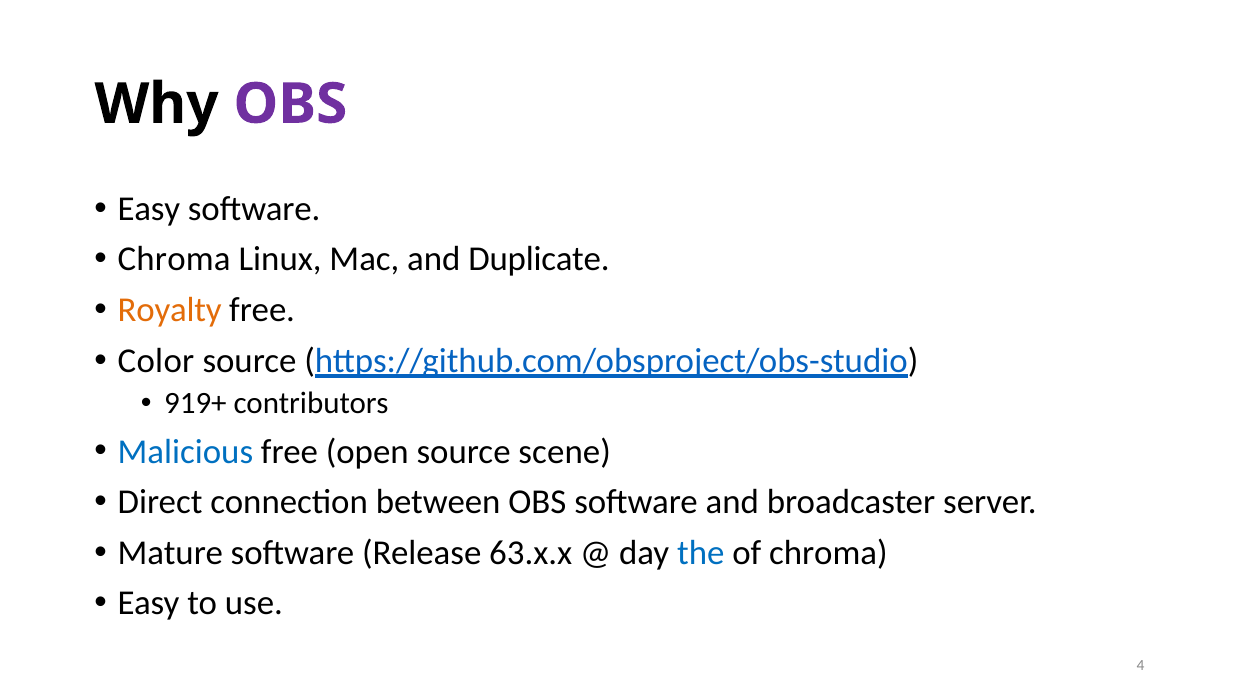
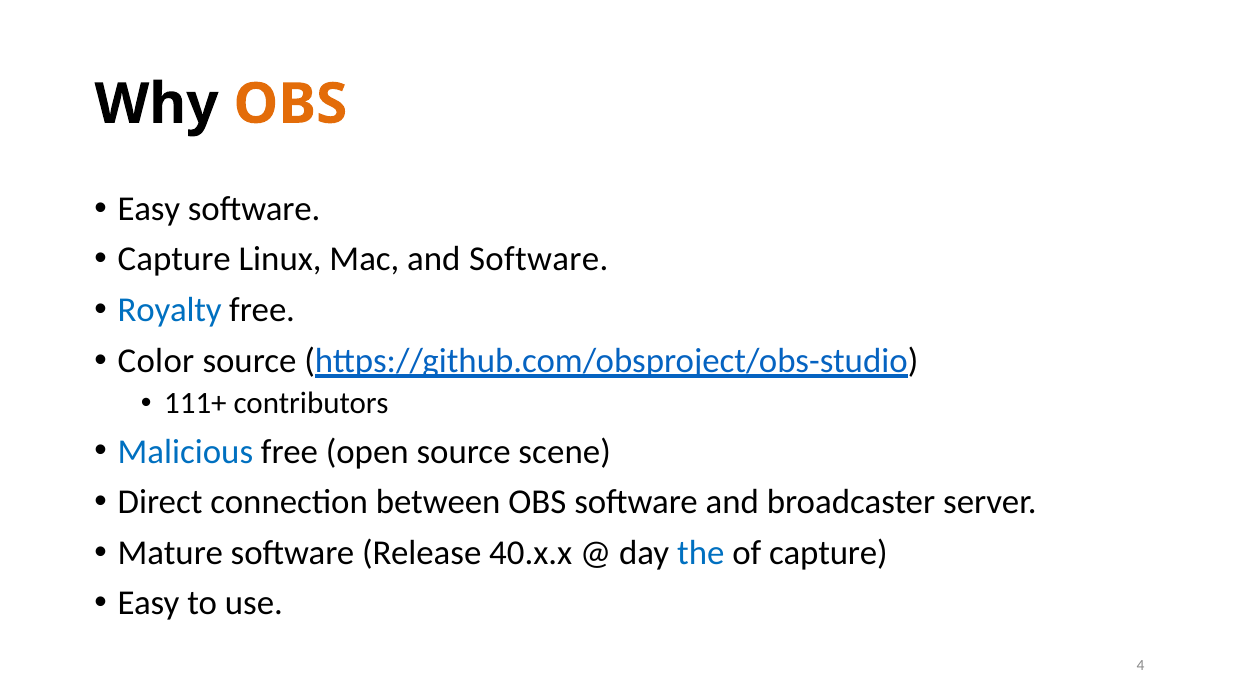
OBS colour: purple -> orange (290, 104)
Chroma: Chroma -> Capture (174, 259)
and Duplicate: Duplicate -> Software (539, 259)
Royalty colour: orange -> blue (170, 310)
919+: 919+ -> 111+ (195, 403)
63.x.x: 63.x.x -> 40.x.x (531, 553)
of chroma: chroma -> capture (828, 553)
